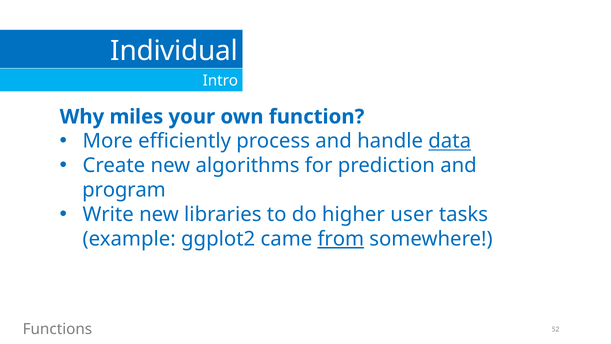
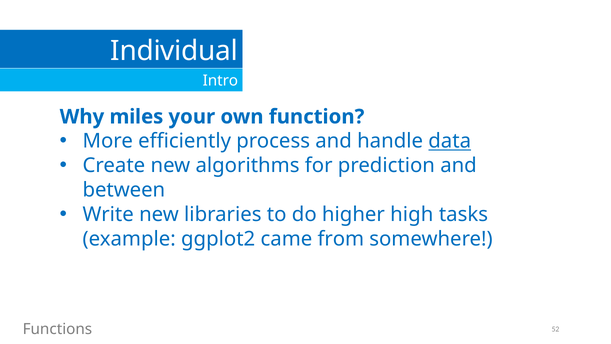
program: program -> between (124, 190)
user: user -> high (412, 214)
from underline: present -> none (341, 239)
